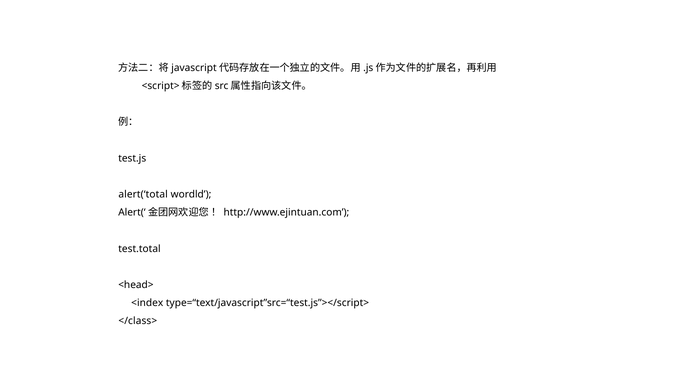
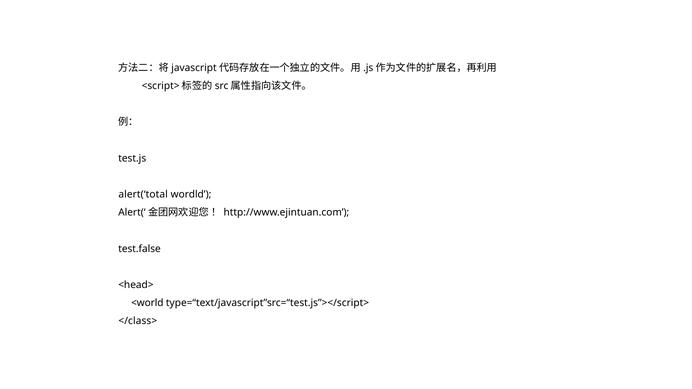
test.total: test.total -> test.false (140, 249)
<index: <index -> <world (147, 303)
